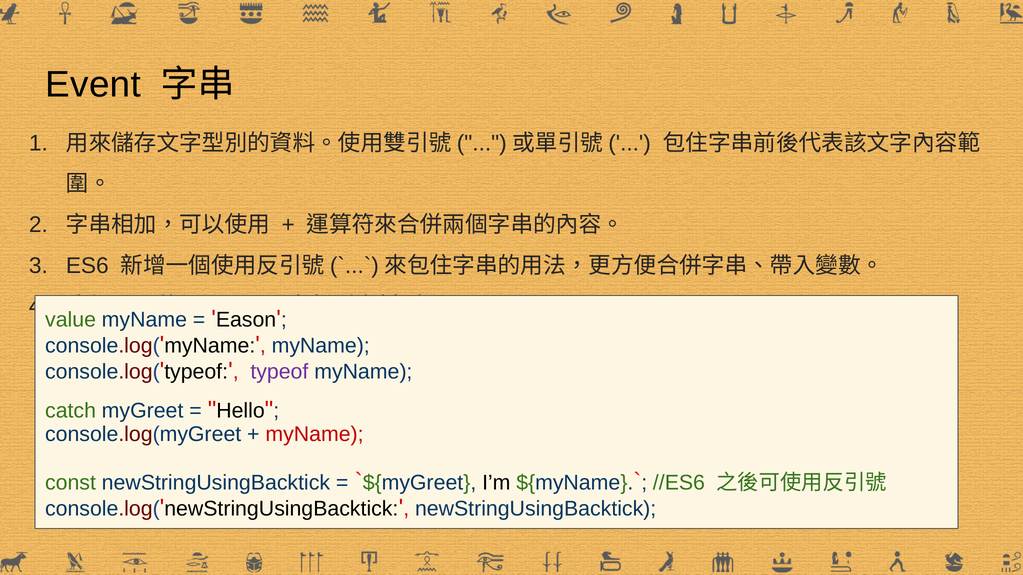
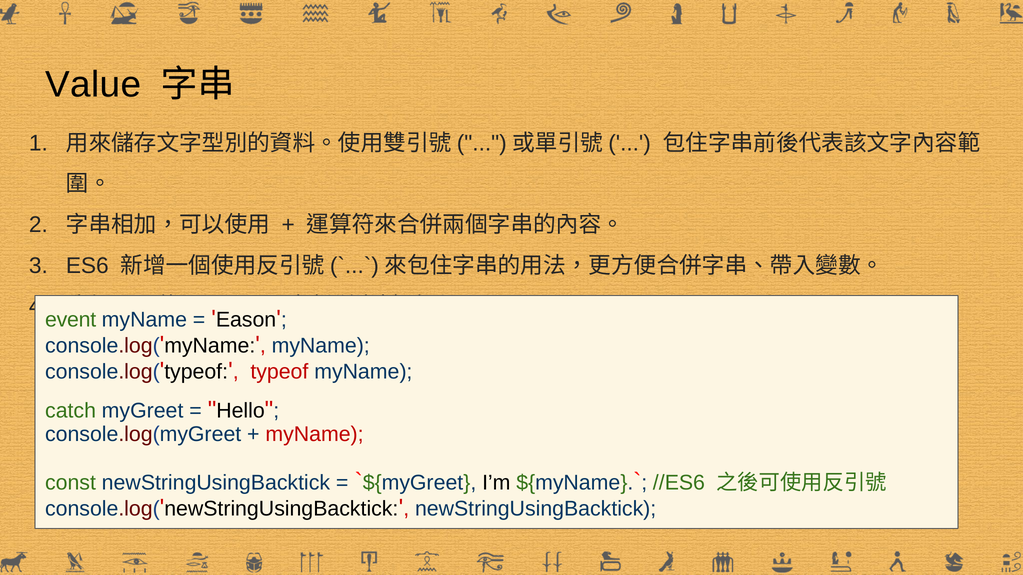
Event: Event -> Value (93, 85)
value: value -> event (71, 320)
typeof colour: purple -> red (279, 372)
